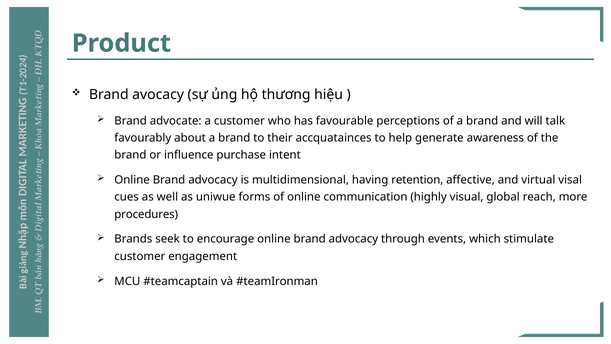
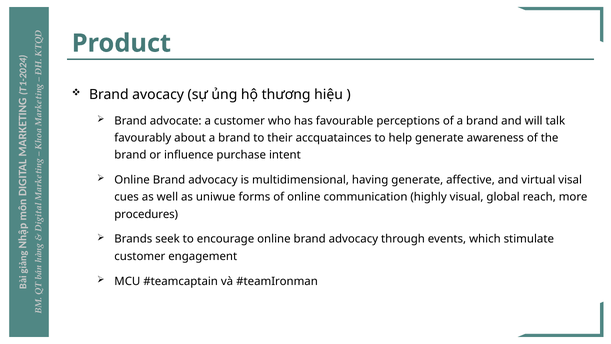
having retention: retention -> generate (417, 180)
